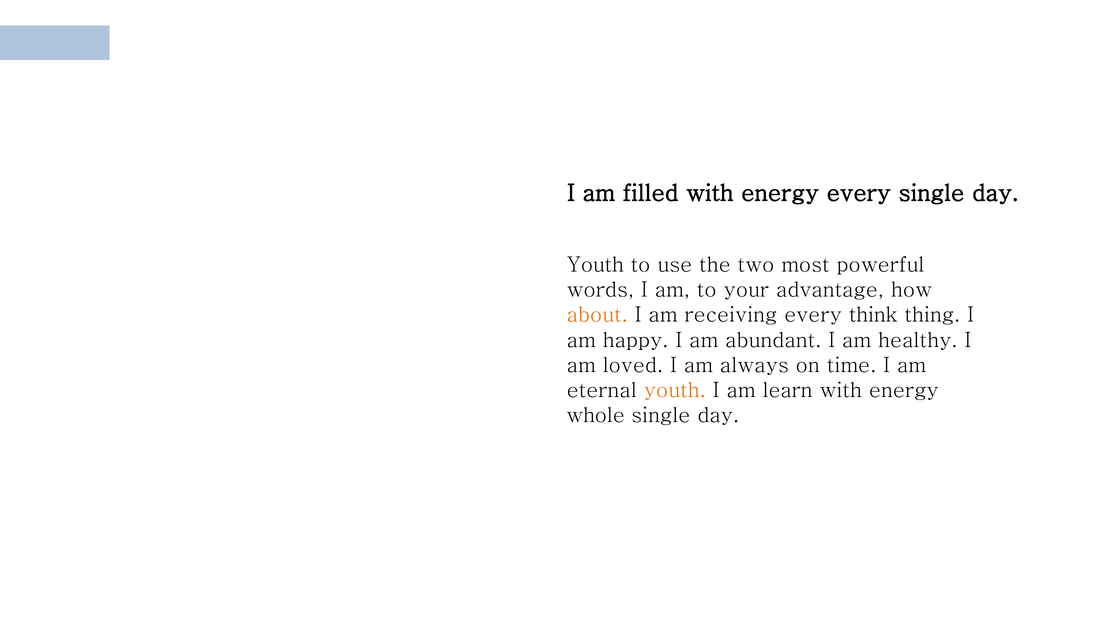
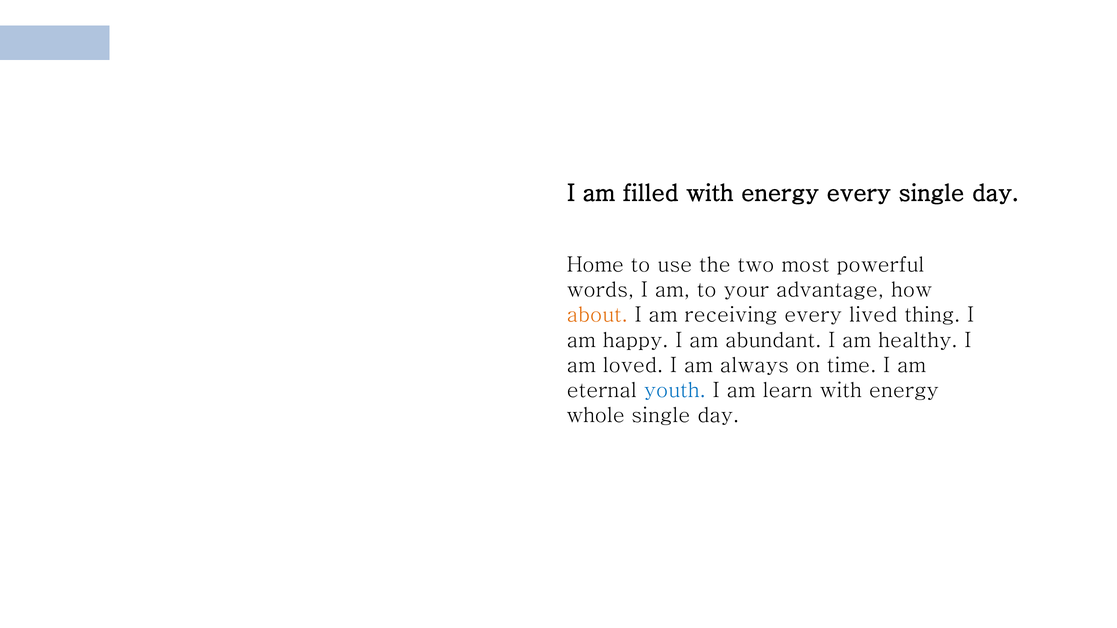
Youth: Youth -> Home (595, 265)
think: think -> lived (873, 315)
youth colour: orange -> blue (675, 391)
